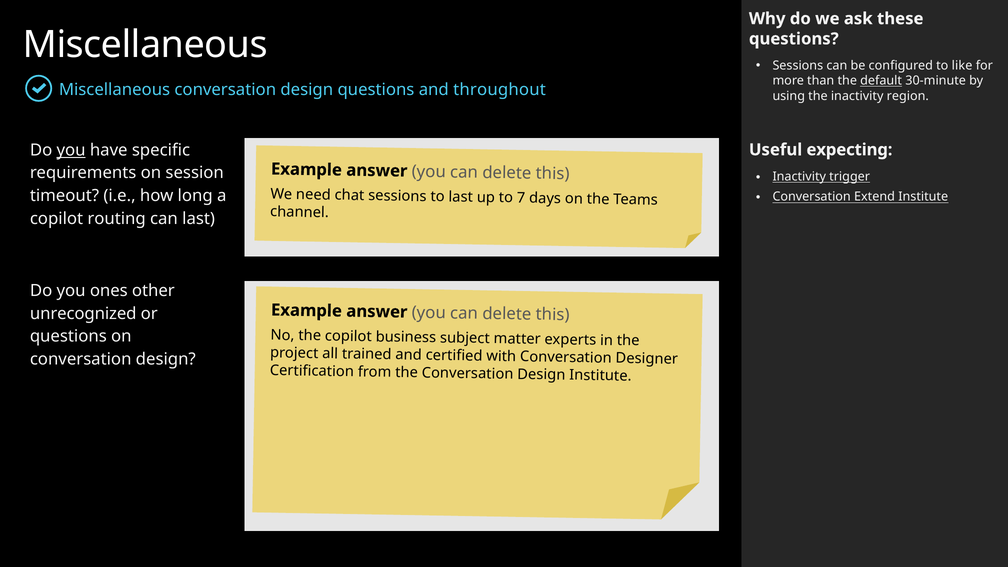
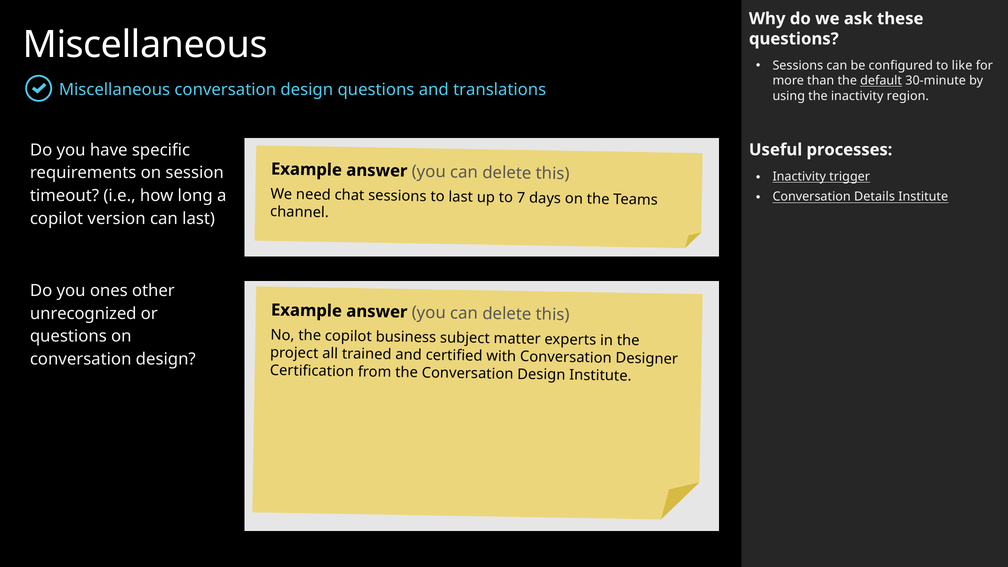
throughout: throughout -> translations (500, 89)
you underline: present -> none (71, 150)
expecting: expecting -> processes (849, 150)
Extend: Extend -> Details (874, 197)
routing: routing -> version (117, 219)
